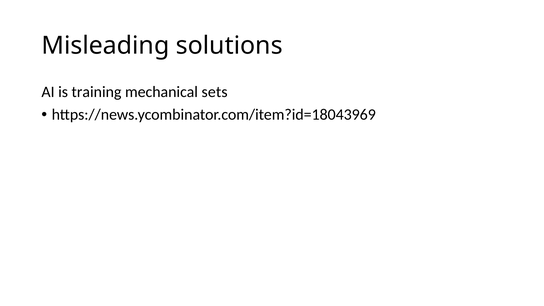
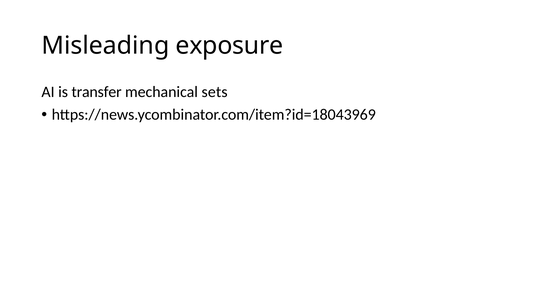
solutions: solutions -> exposure (229, 46)
training: training -> transfer (97, 92)
